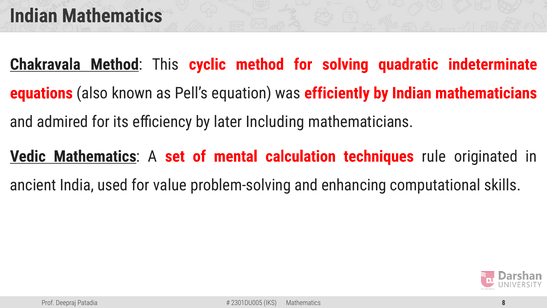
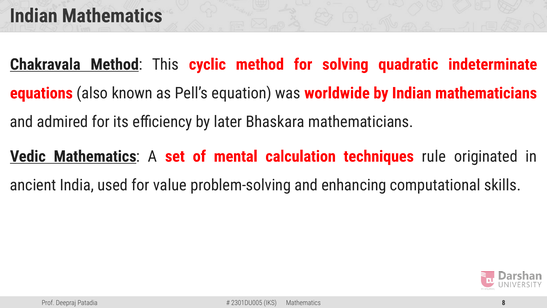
efficiently: efficiently -> worldwide (337, 93)
Including: Including -> Bhaskara (275, 122)
